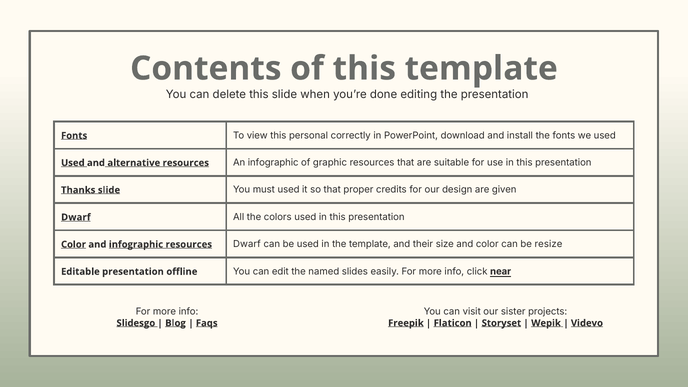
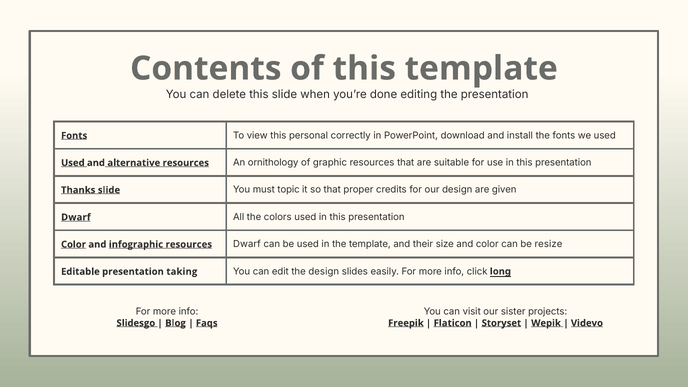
An infographic: infographic -> ornithology (273, 163)
must used: used -> topic (289, 190)
offline: offline -> taking (182, 272)
the named: named -> design (324, 271)
near: near -> long (501, 271)
